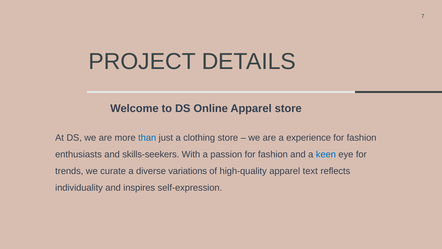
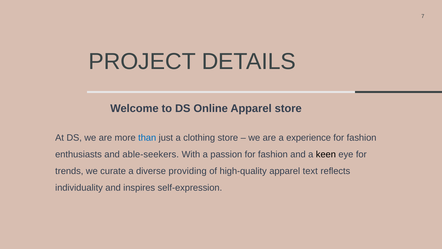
skills-seekers: skills-seekers -> able-seekers (151, 154)
keen colour: blue -> black (326, 154)
variations: variations -> providing (188, 171)
